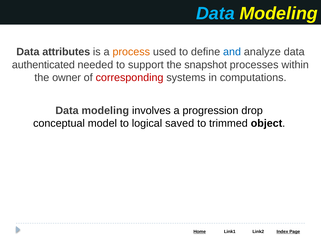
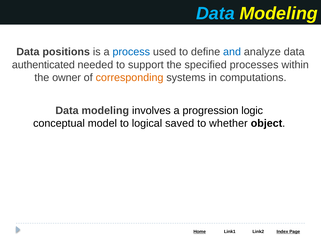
attributes: attributes -> positions (66, 52)
process colour: orange -> blue (131, 52)
snapshot: snapshot -> specified (206, 65)
corresponding colour: red -> orange (130, 78)
drop: drop -> logic (252, 110)
trimmed: trimmed -> whether (228, 123)
